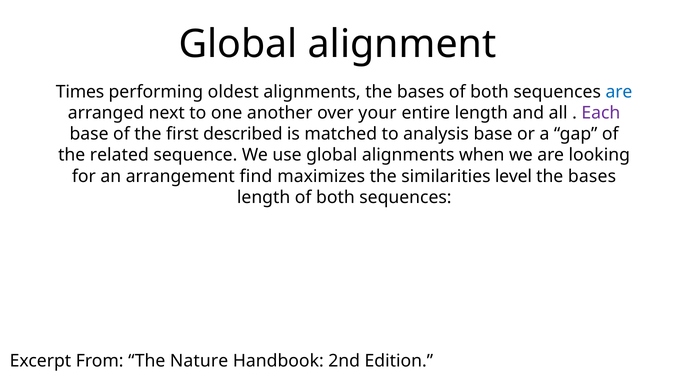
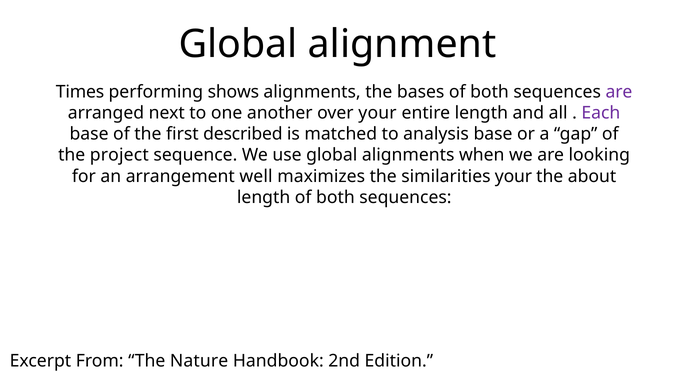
oldest: oldest -> shows (233, 92)
are colour: blue -> purple (619, 92)
related: related -> project (119, 155)
find: find -> well (256, 176)
similarities level: level -> your (513, 176)
bases: bases -> about (592, 176)
